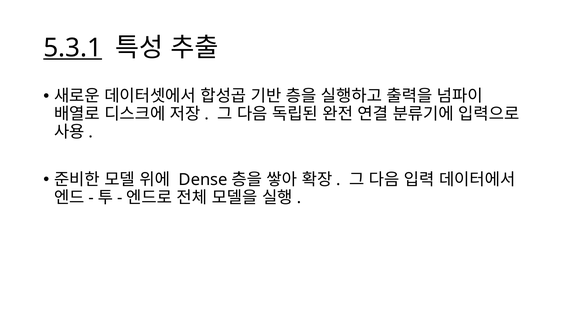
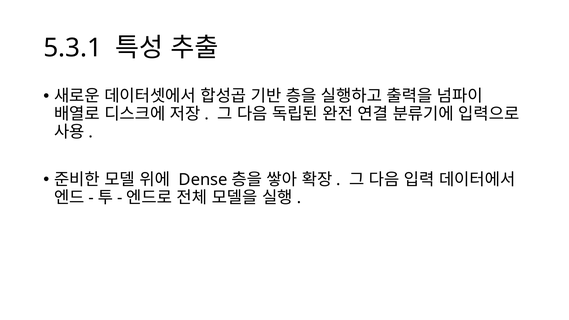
5.3.1 underline: present -> none (73, 48)
